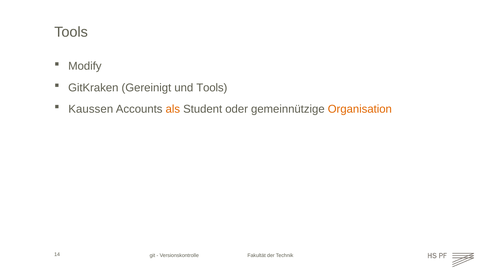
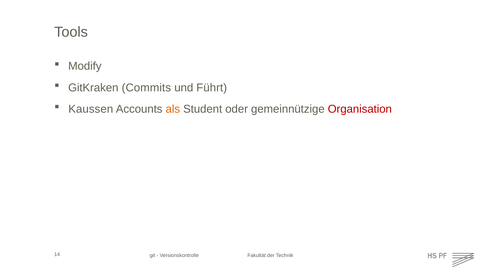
Gereinigt: Gereinigt -> Commits (146, 88)
und Tools: Tools -> Führt (212, 88)
Organisation colour: orange -> red (360, 109)
